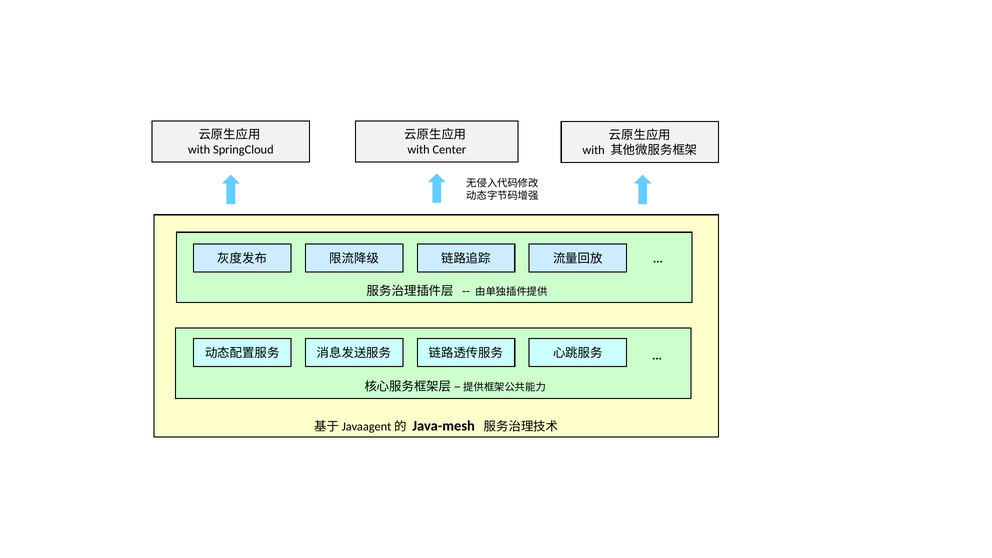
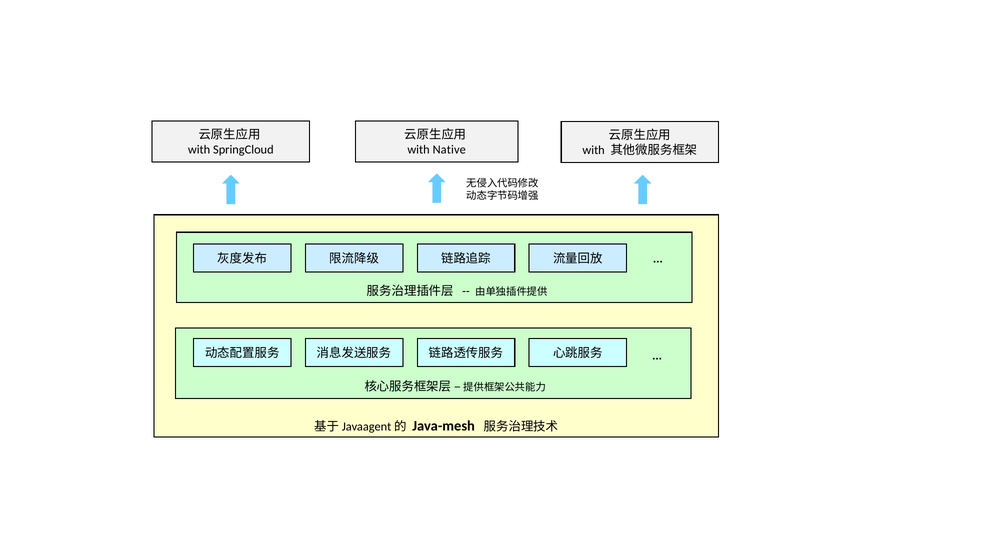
Center: Center -> Native (449, 150)
